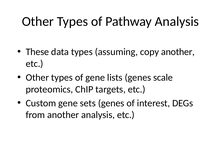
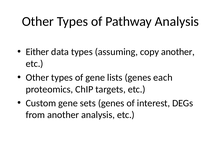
These: These -> Either (37, 52)
scale: scale -> each (163, 77)
